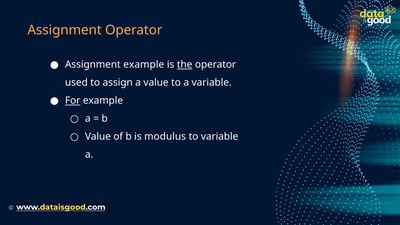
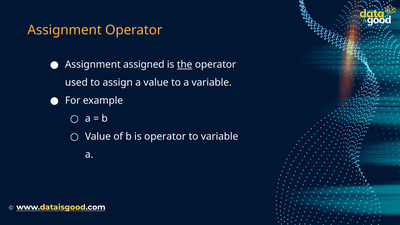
Assignment example: example -> assigned (144, 65)
For underline: present -> none (73, 101)
is modulus: modulus -> operator (165, 137)
